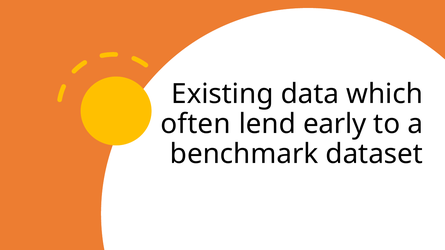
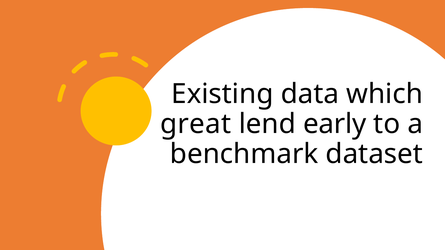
often: often -> great (196, 124)
